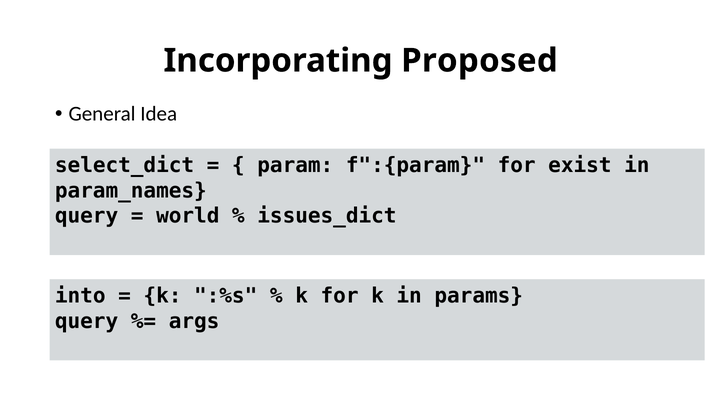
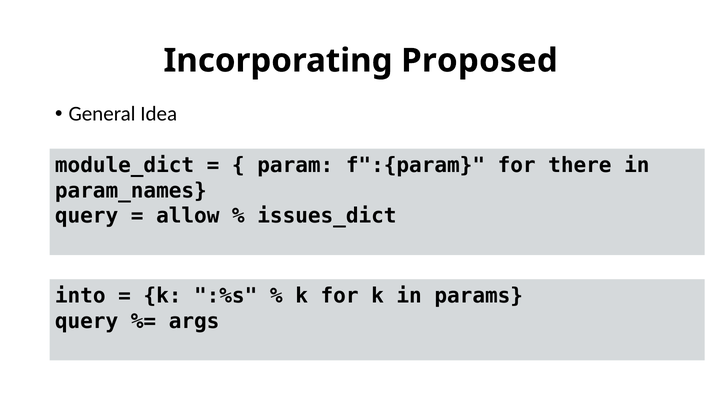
select_dict: select_dict -> module_dict (125, 166)
exist: exist -> there (580, 166)
world: world -> allow (188, 216)
